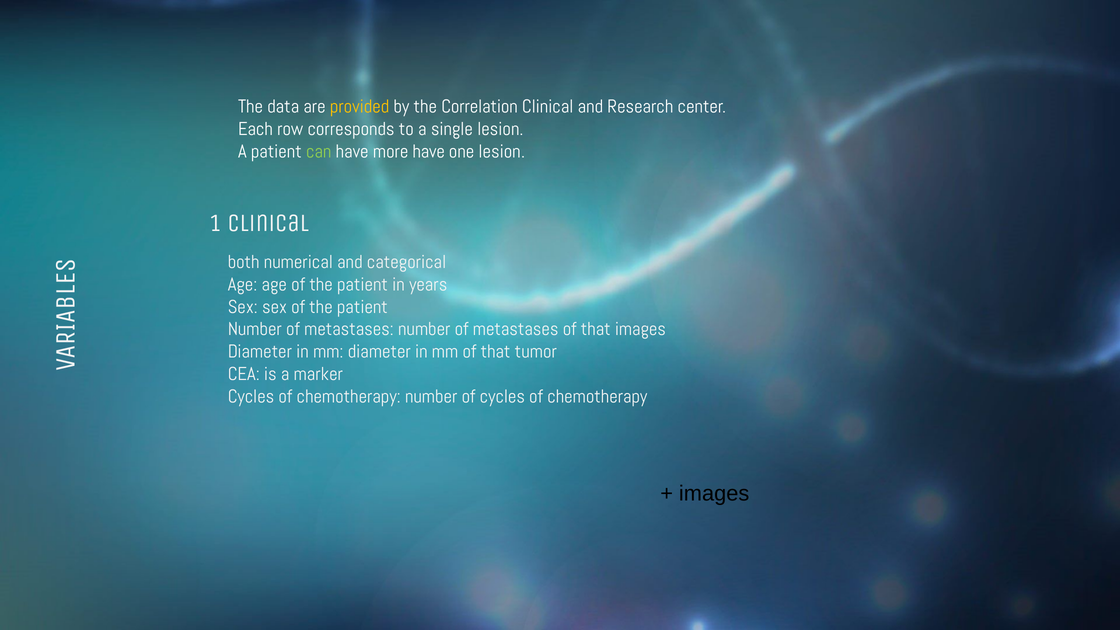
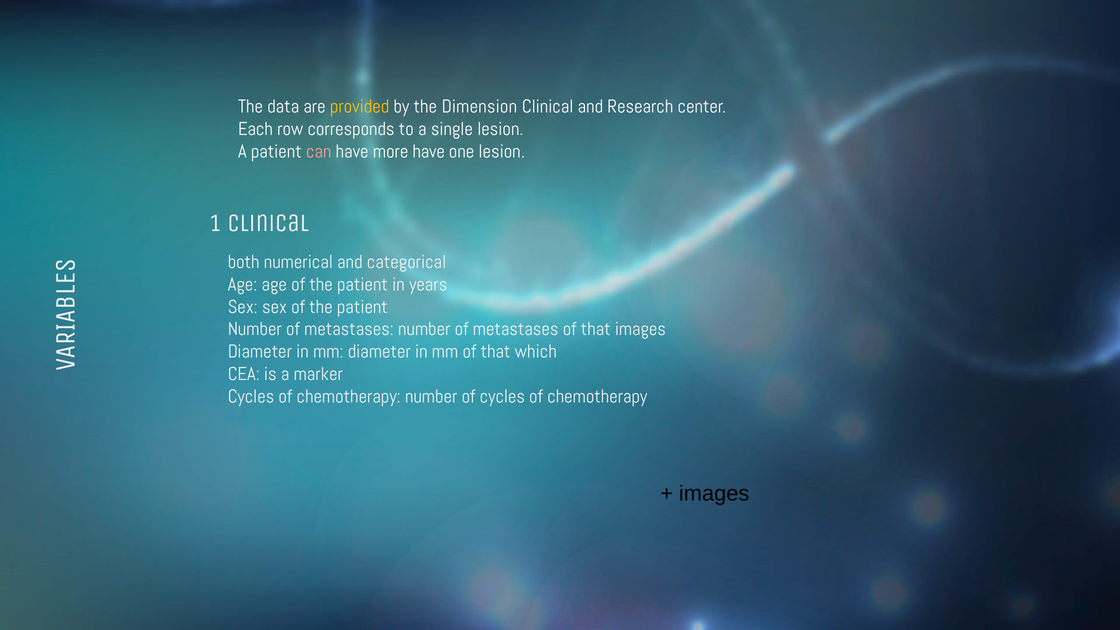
Correlation: Correlation -> Dimension (479, 107)
can colour: light green -> pink (319, 152)
tumor: tumor -> which (536, 352)
